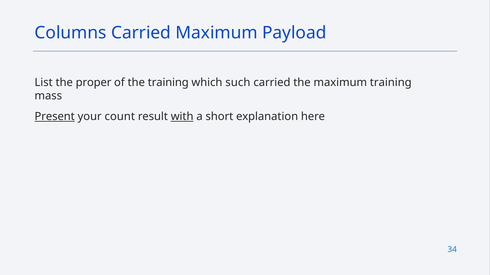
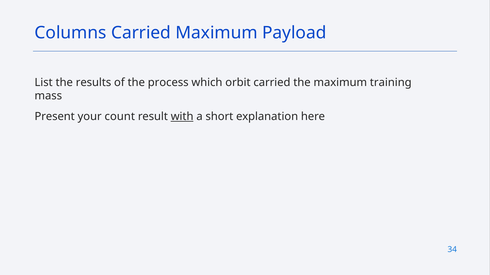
proper: proper -> results (94, 83)
the training: training -> process (168, 83)
such: such -> orbit (238, 83)
Present underline: present -> none (55, 117)
